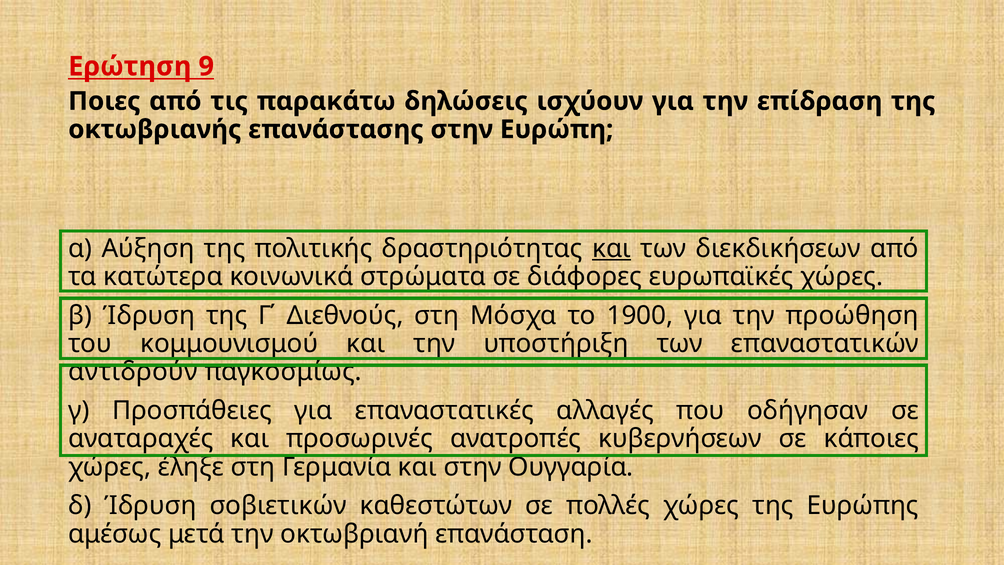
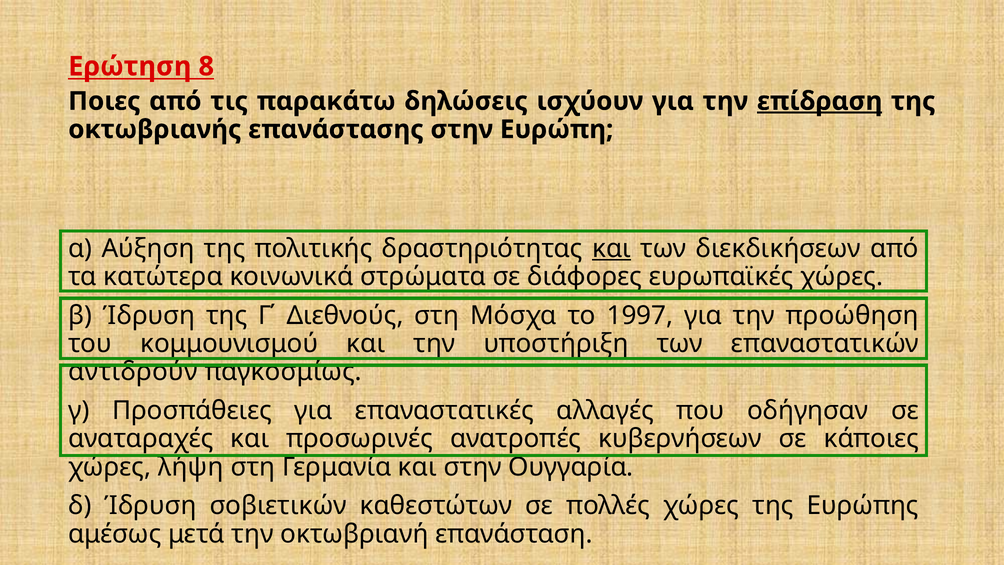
9: 9 -> 8 (206, 66)
επίδραση underline: none -> present (820, 101)
1900: 1900 -> 1997 (640, 315)
έληξε: έληξε -> λήψη (191, 467)
